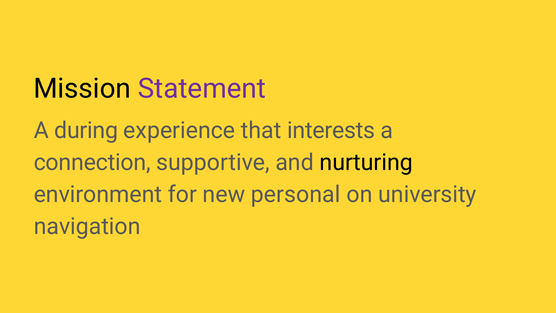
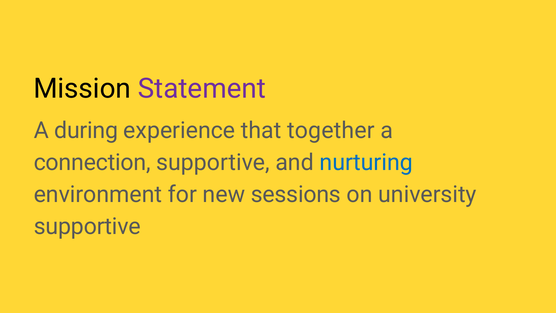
interests: interests -> together (331, 130)
nurturing colour: black -> blue (366, 162)
personal: personal -> sessions (296, 194)
navigation: navigation -> supportive (87, 226)
